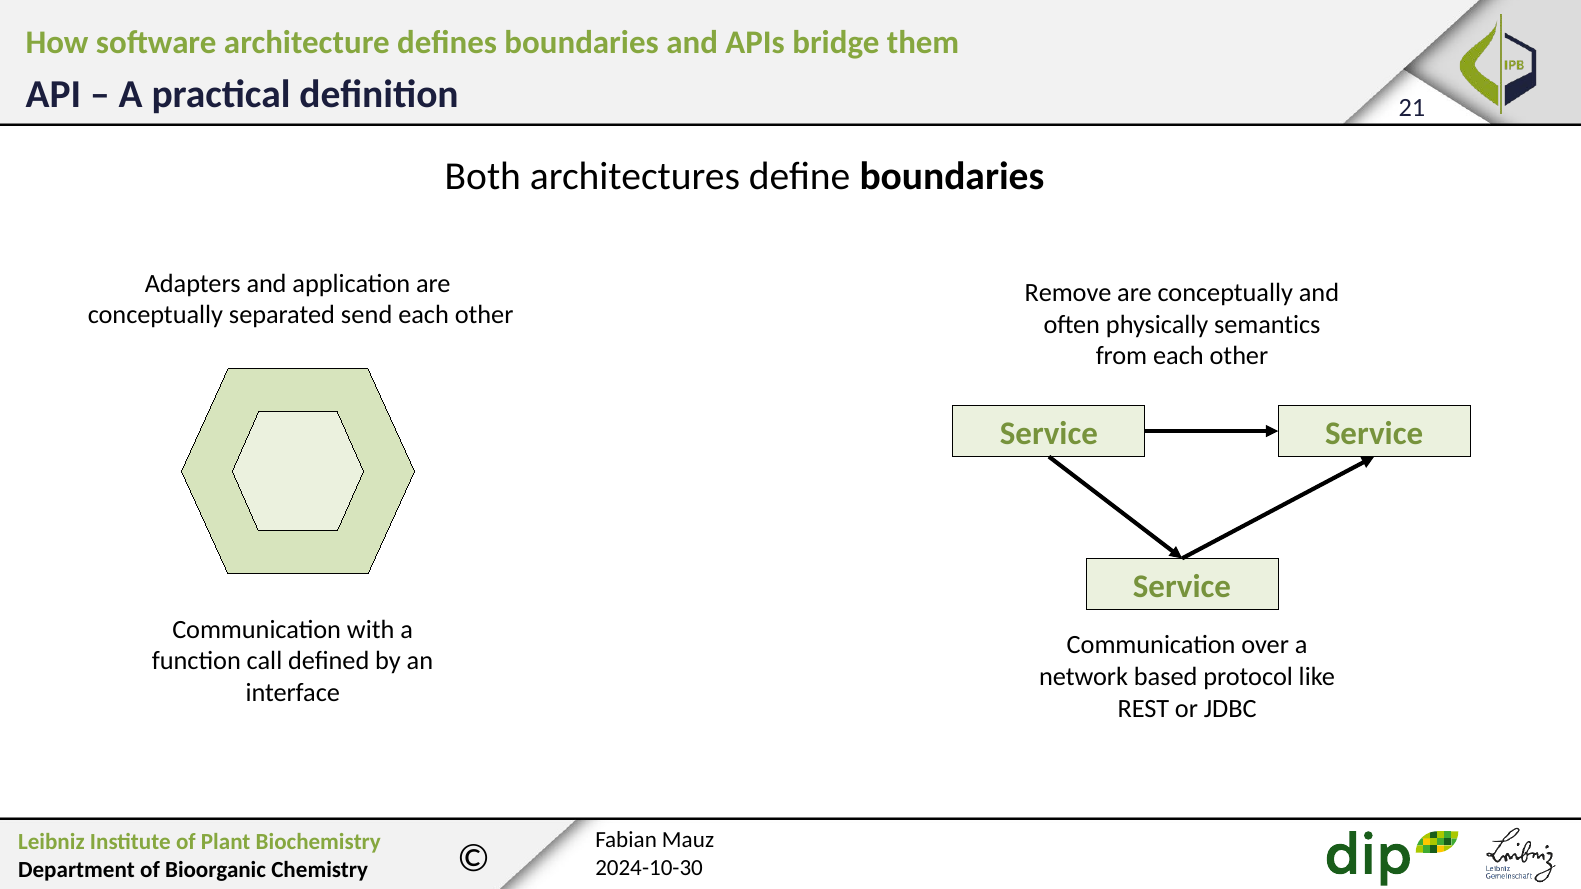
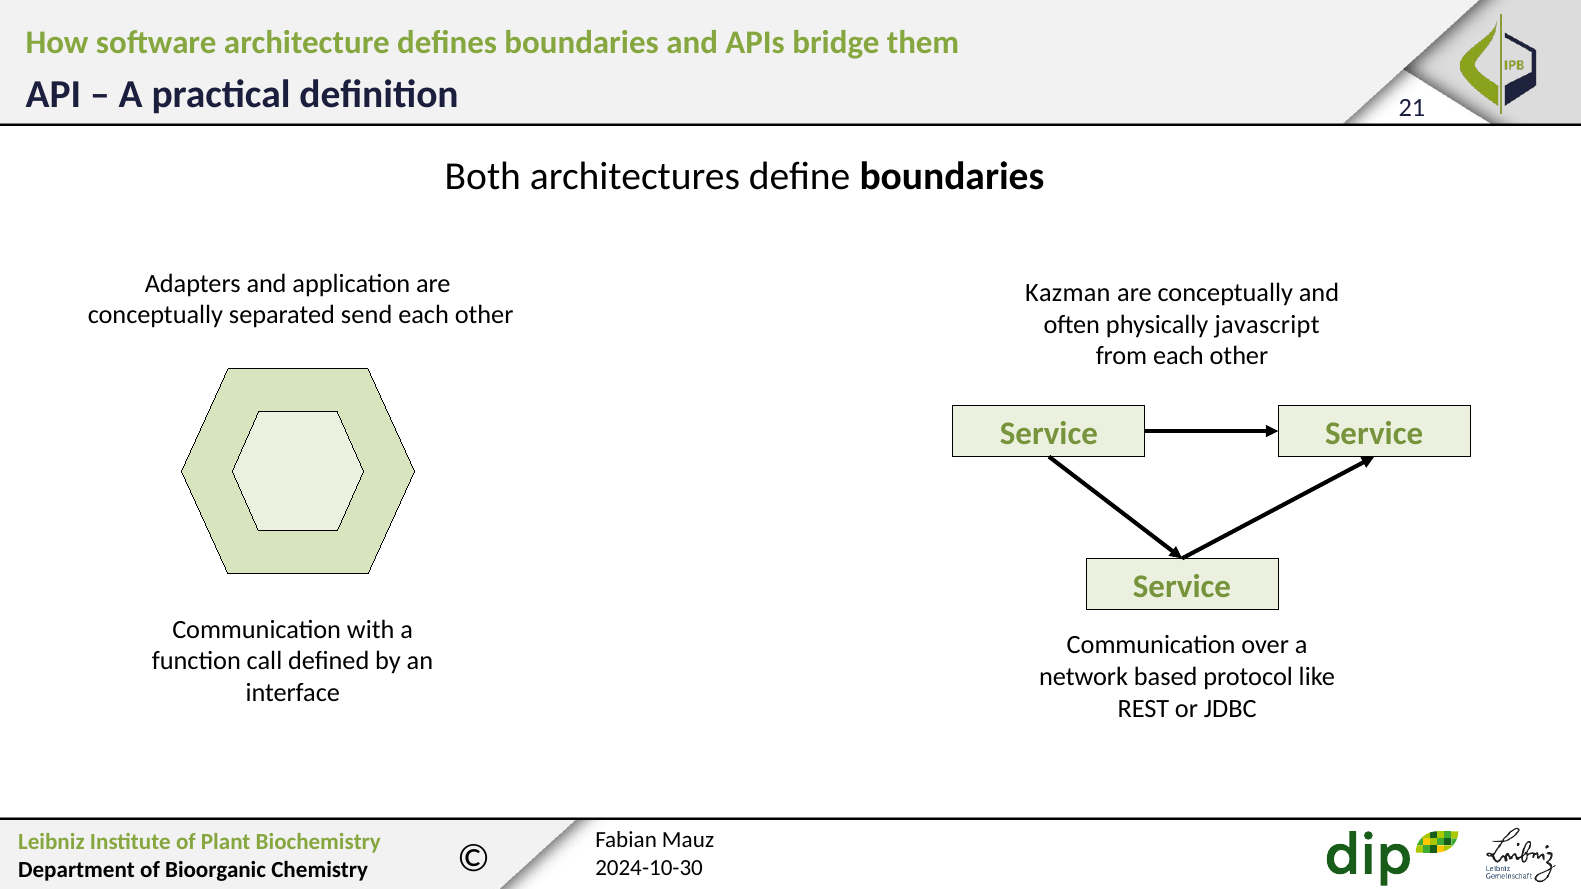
Remove: Remove -> Kazman (1068, 293)
semantics: semantics -> javascript (1267, 325)
